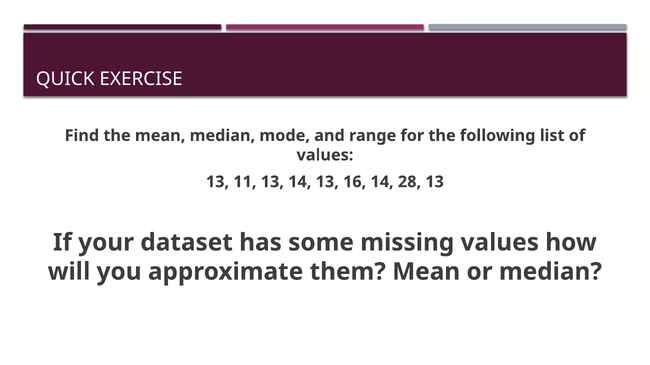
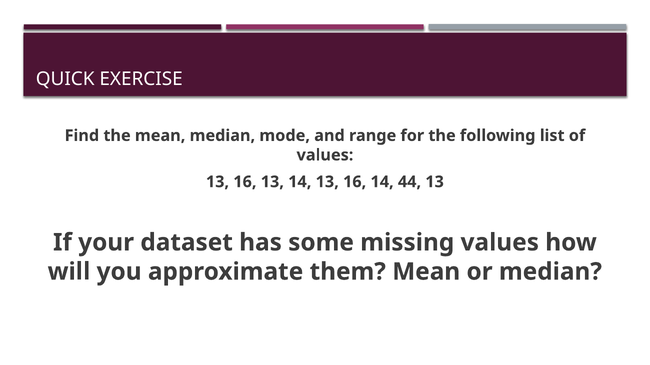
11: 11 -> 16 (245, 182)
28: 28 -> 44 (410, 182)
